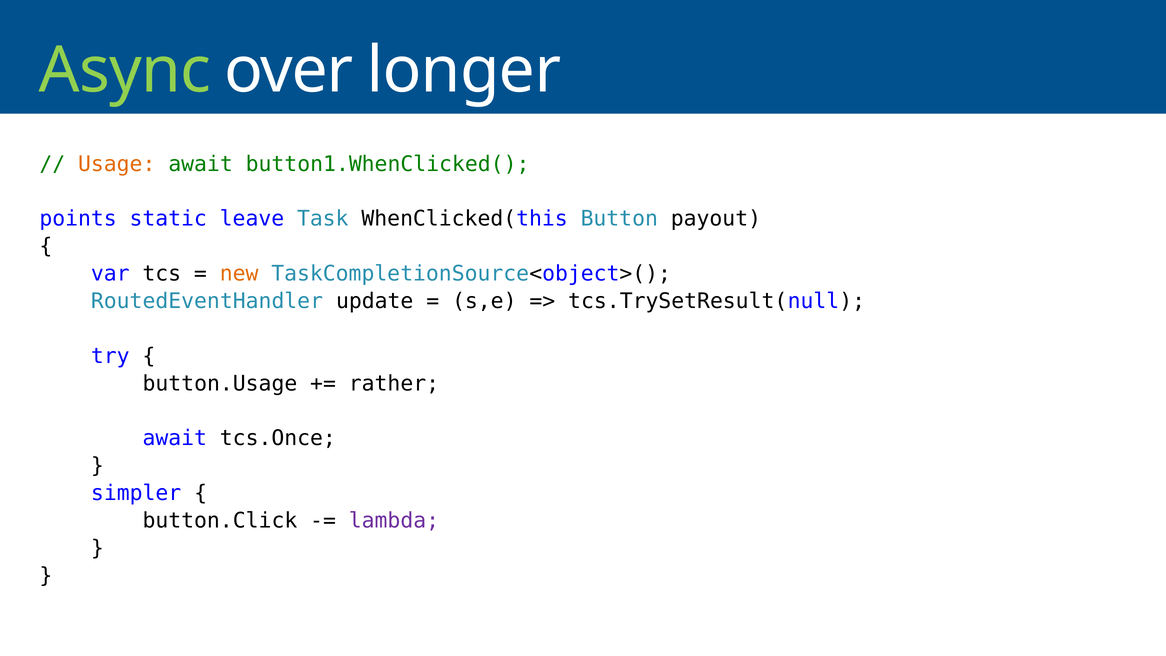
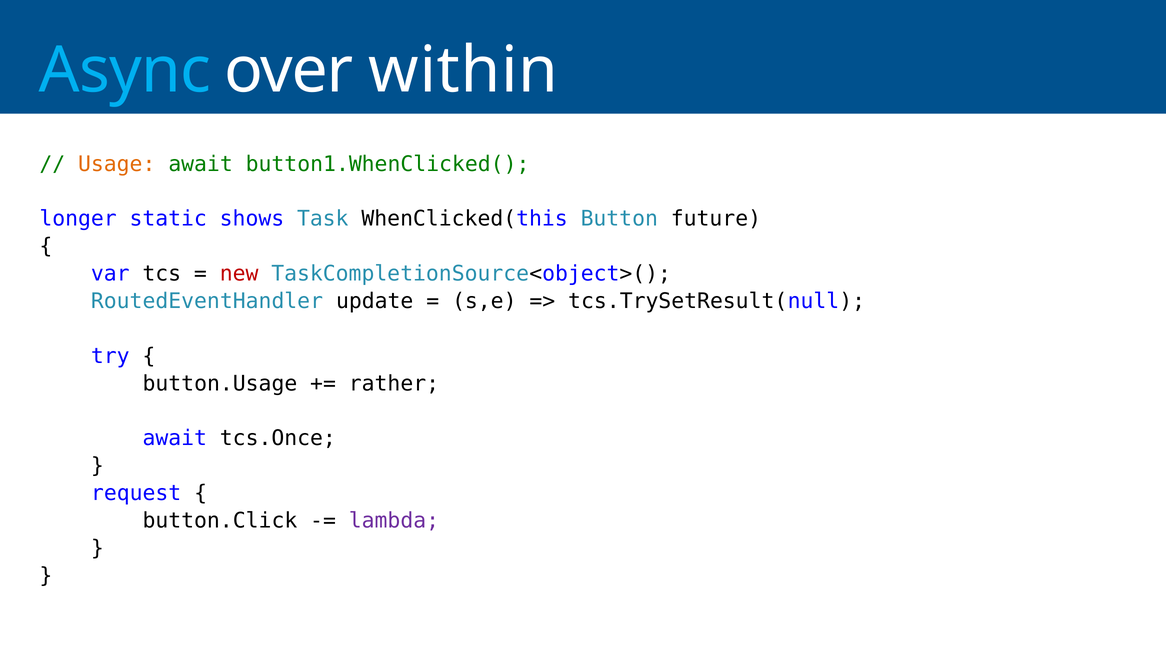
Async colour: light green -> light blue (125, 71)
longer: longer -> within (463, 71)
points: points -> longer (78, 219)
leave: leave -> shows (252, 219)
payout: payout -> future (716, 219)
new colour: orange -> red (239, 274)
simpler: simpler -> request (136, 493)
